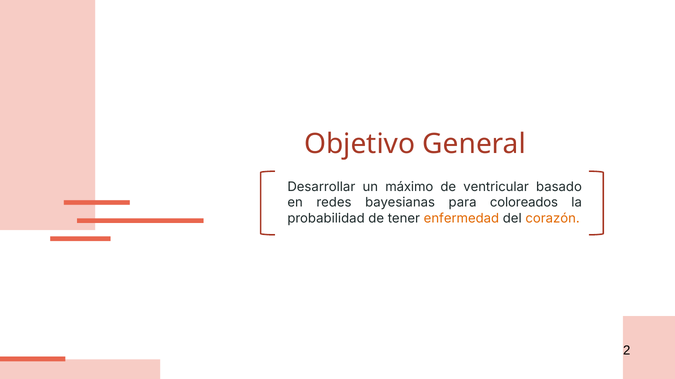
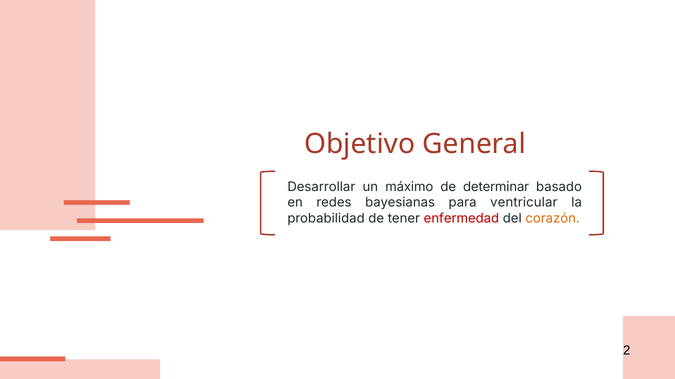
ventricular: ventricular -> determinar (496, 187)
coloreados: coloreados -> ventricular (524, 203)
enfermedad colour: orange -> red (461, 219)
